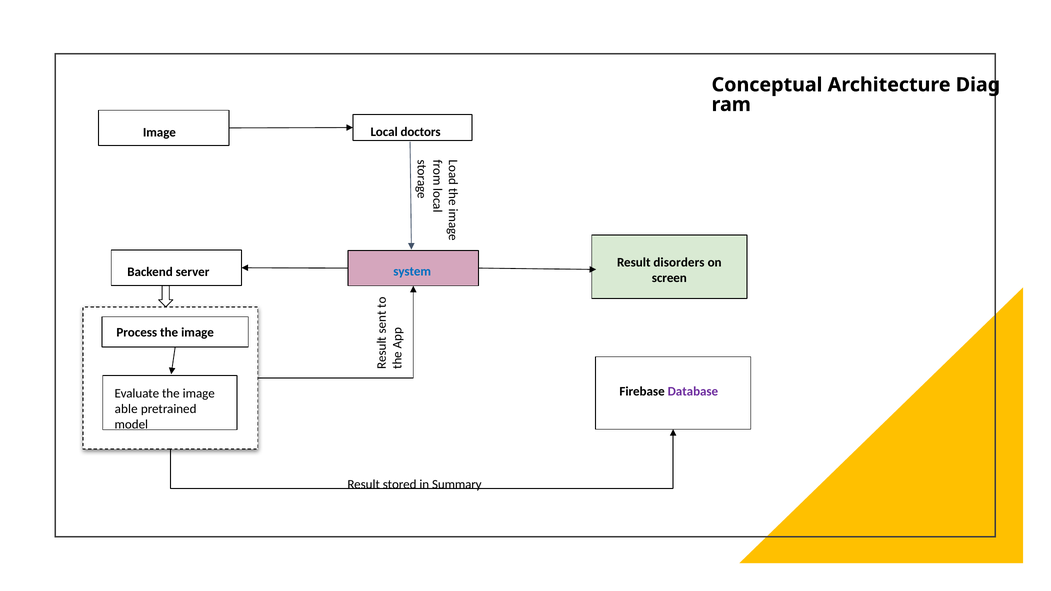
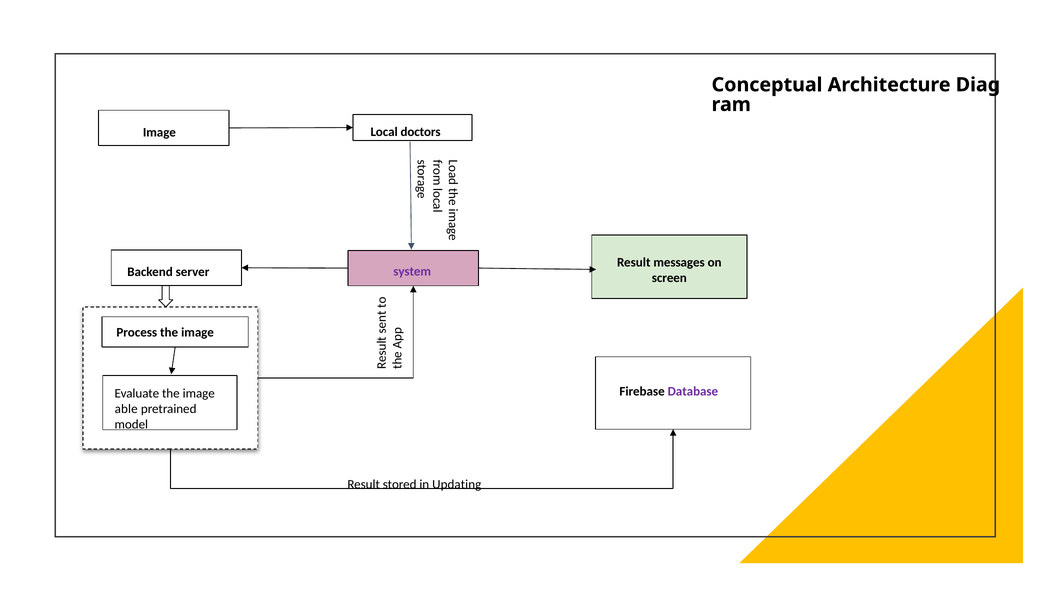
disorders: disorders -> messages (679, 263)
system colour: blue -> purple (412, 271)
Summary: Summary -> Updating (457, 485)
